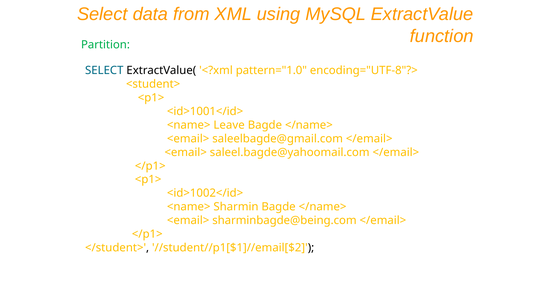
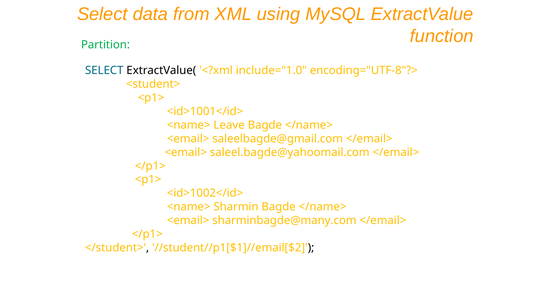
pattern="1.0: pattern="1.0 -> include="1.0 (271, 70)
sharminbagde@being.com: sharminbagde@being.com -> sharminbagde@many.com (284, 221)
